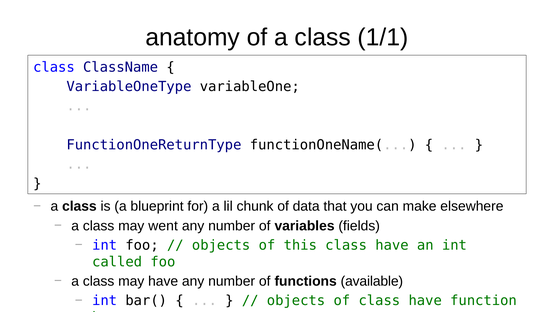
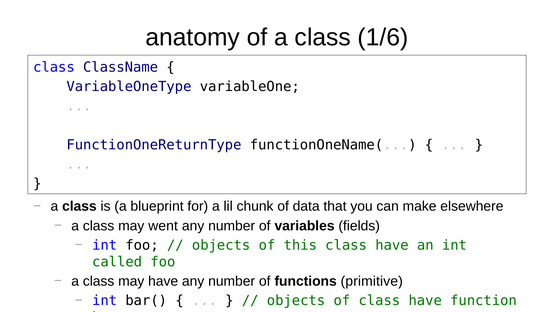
1/1: 1/1 -> 1/6 (383, 37)
available: available -> primitive (372, 281)
